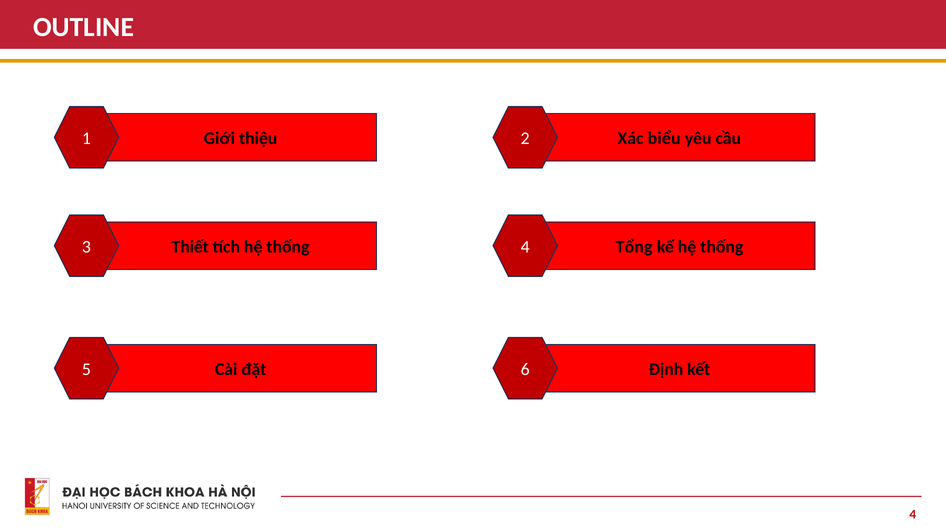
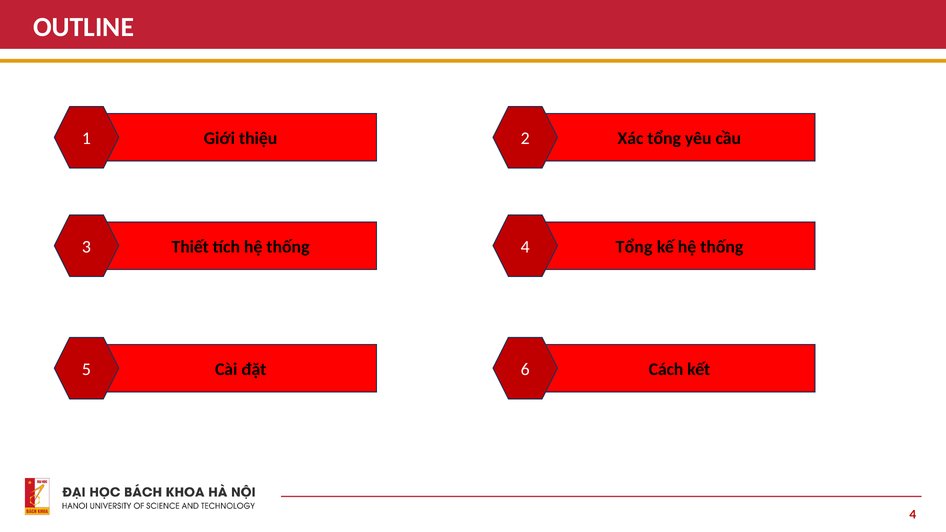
Xác biểu: biểu -> tổng (664, 139)
Định: Định -> Cách (666, 369)
